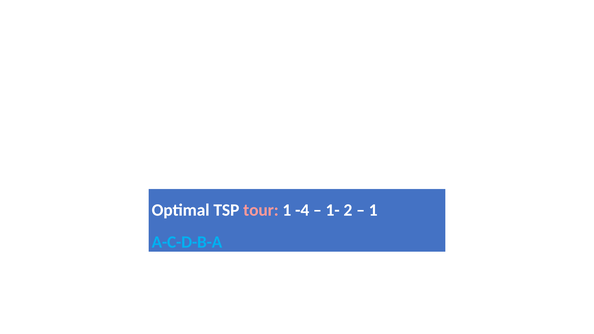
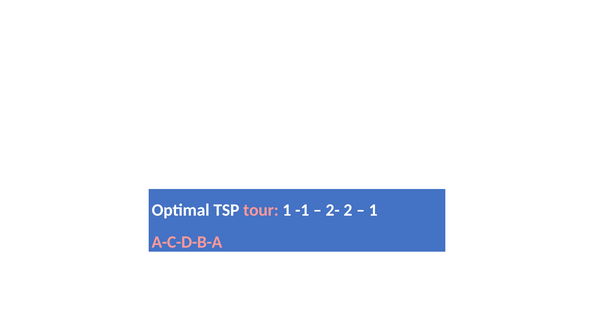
-4: -4 -> -1 (302, 210)
1-: 1- -> 2- (333, 210)
A-C-D-B-A colour: light blue -> pink (187, 242)
